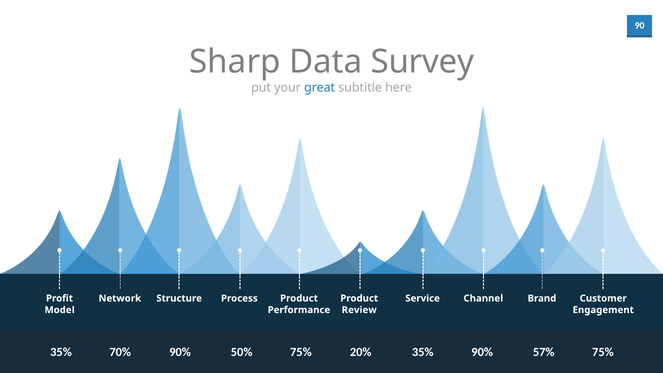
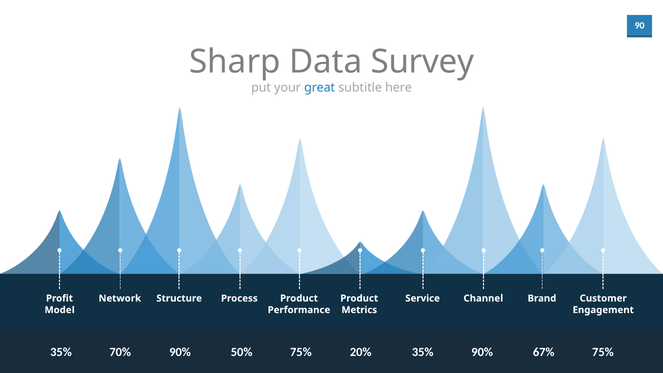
Review: Review -> Metrics (359, 310)
57%: 57% -> 67% (544, 352)
